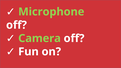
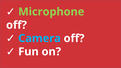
Camera colour: light green -> light blue (40, 38)
